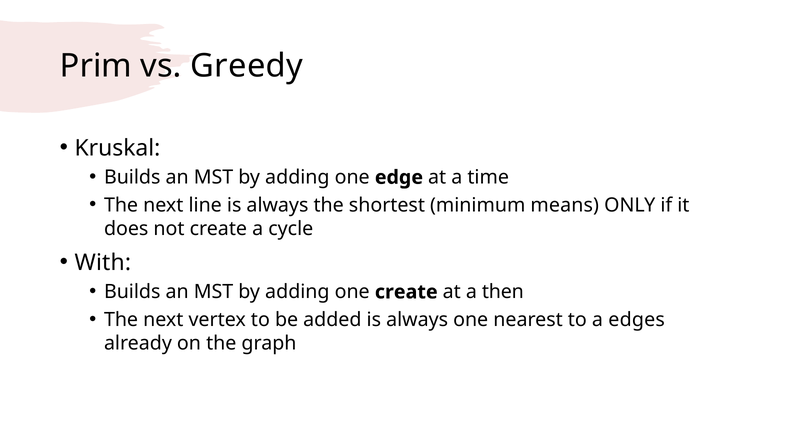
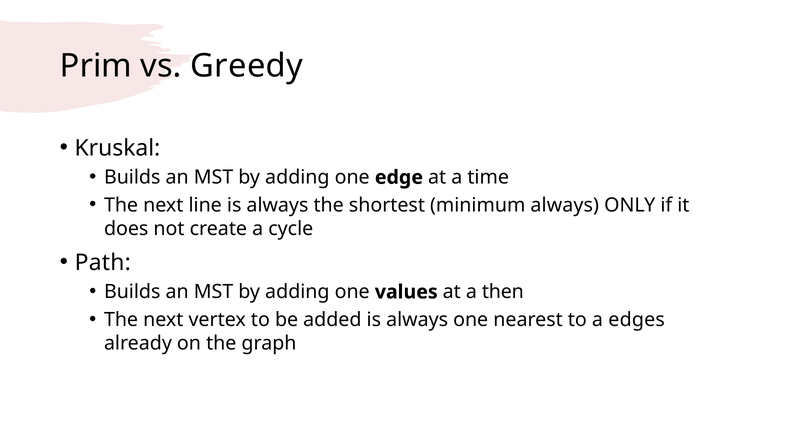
minimum means: means -> always (565, 205)
With: With -> Path (103, 262)
one create: create -> values (406, 292)
